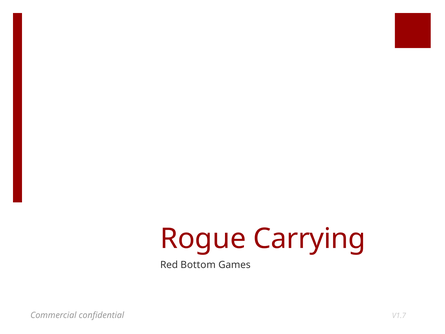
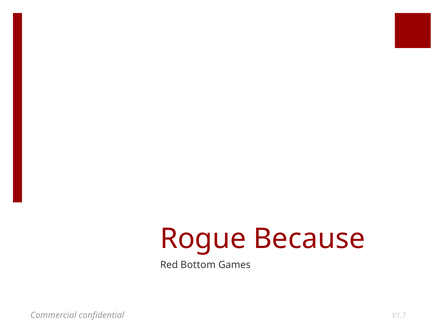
Carrying: Carrying -> Because (309, 239)
